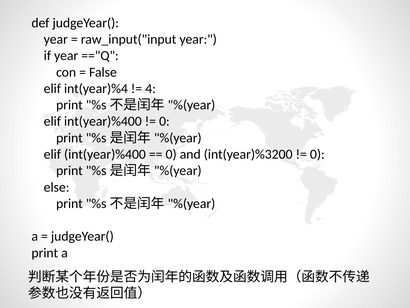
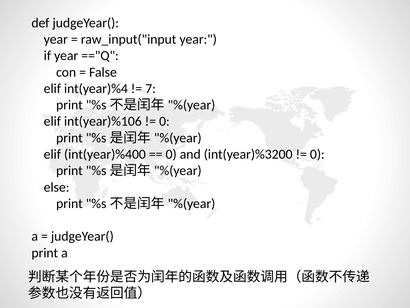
4: 4 -> 7 (151, 88)
int(year)%400: int(year)%400 -> int(year)%106 (103, 121)
